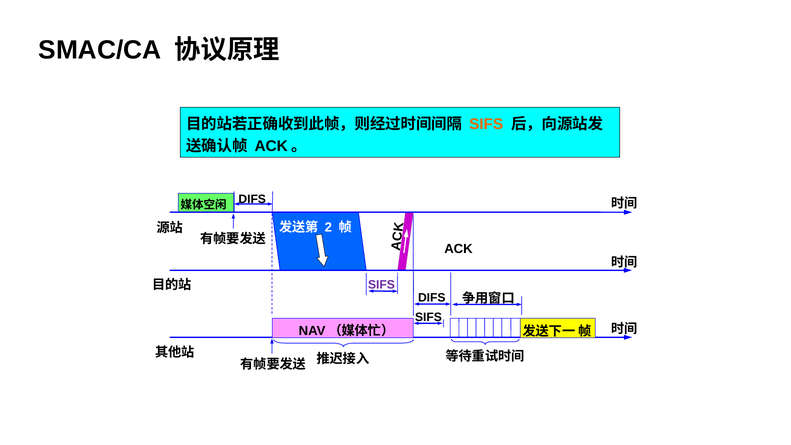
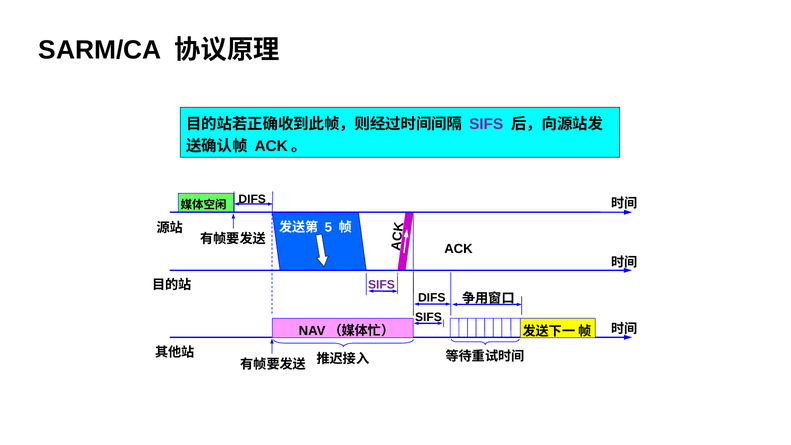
SMAC/CA: SMAC/CA -> SARM/CA (100, 50)
SIFS colour: orange -> purple (486, 124)
2: 2 -> 5 (328, 227)
